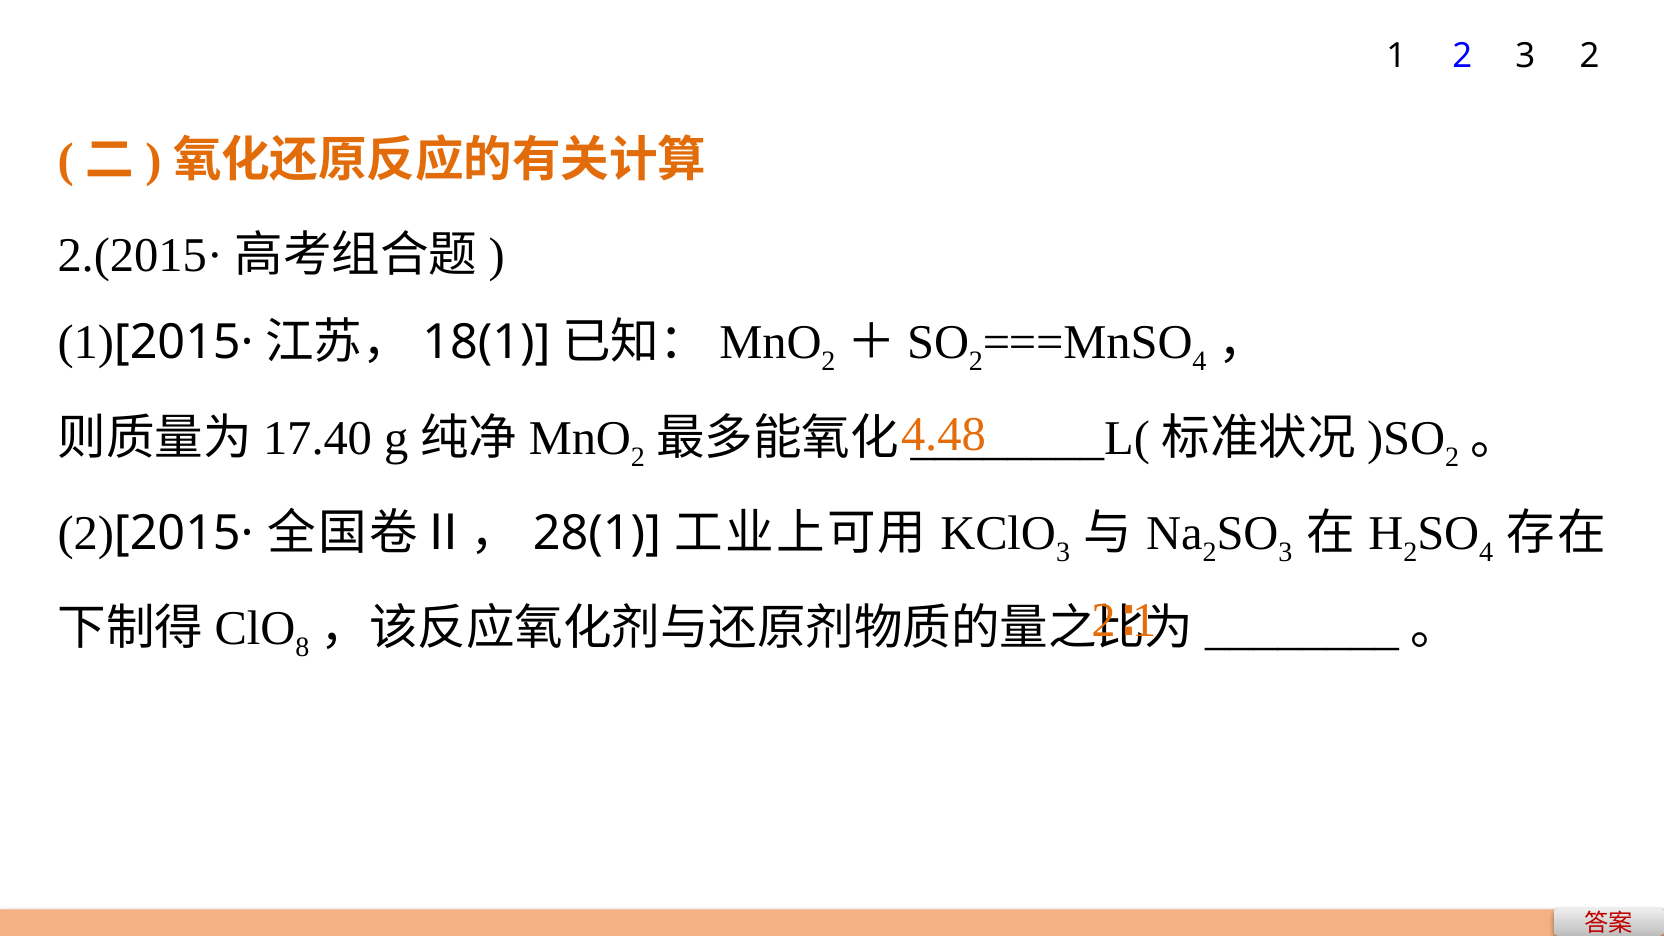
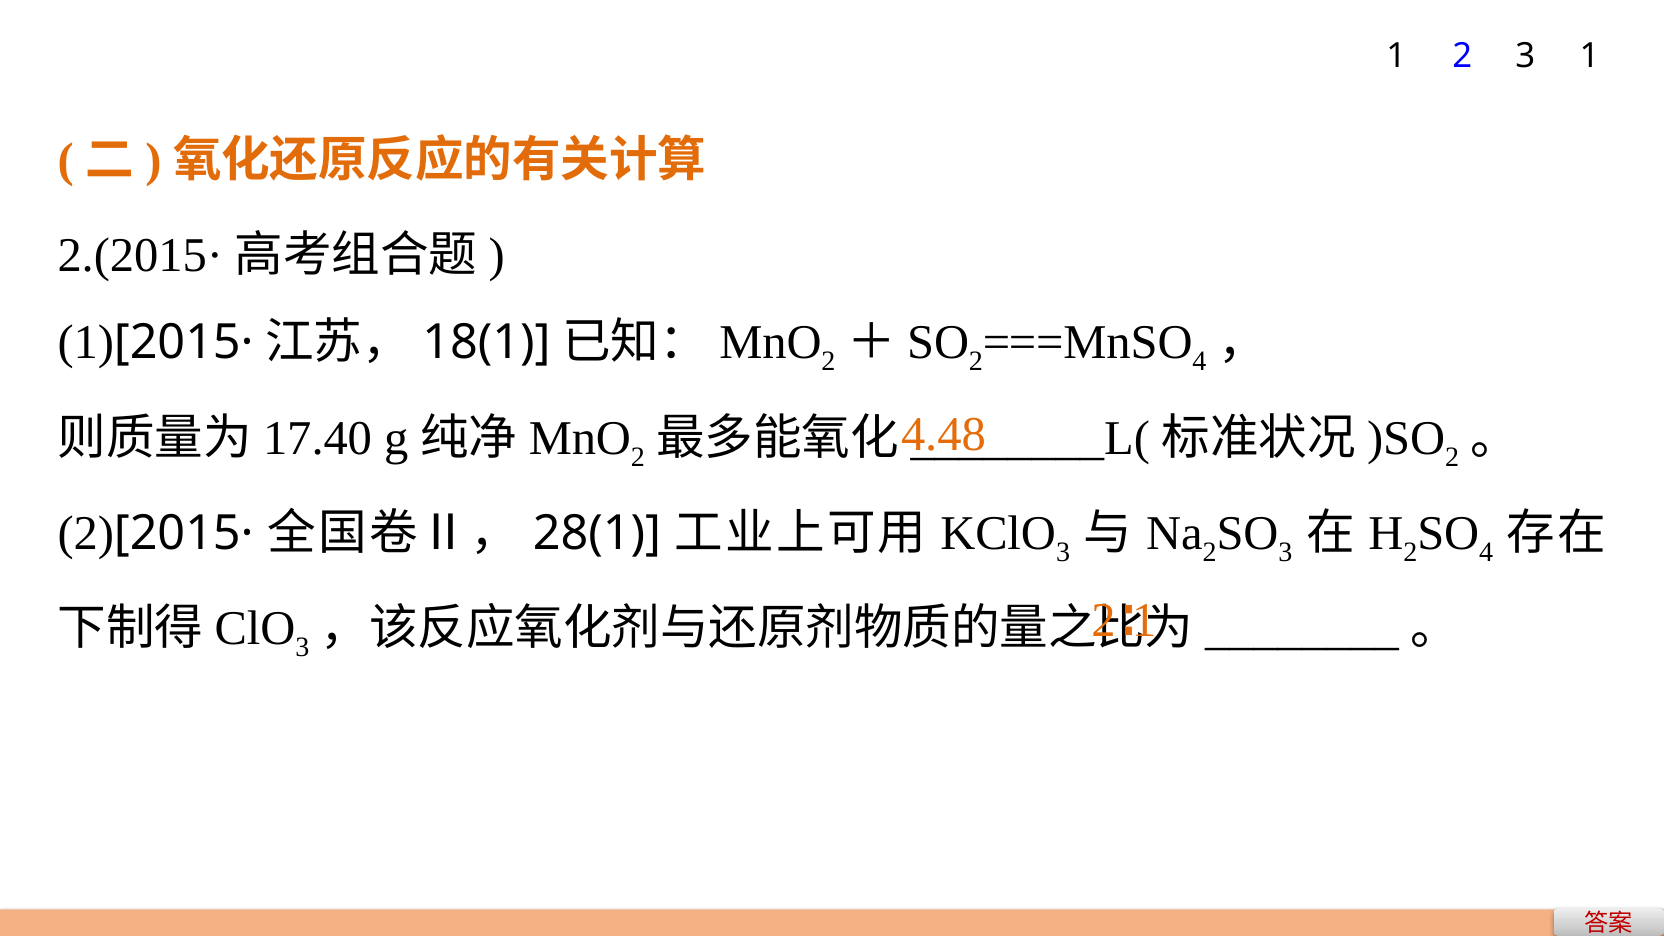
3 2: 2 -> 1 (1590, 56)
8: 8 -> 3 (302, 648)
